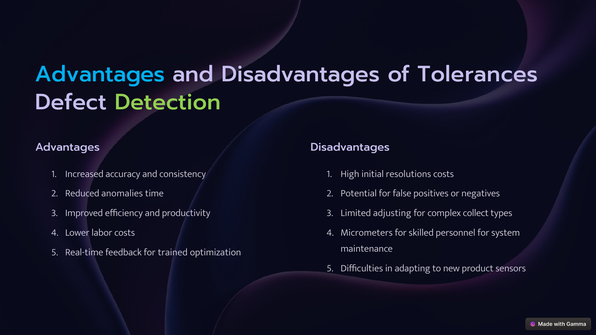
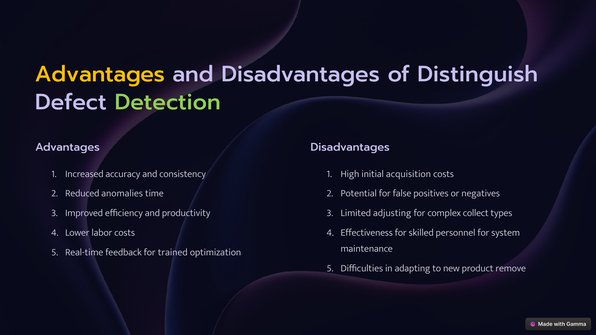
Advantages colour: light blue -> yellow (100, 74)
Tolerances: Tolerances -> Distinguish (478, 74)
resolutions: resolutions -> acquisition (408, 174)
Micrometers: Micrometers -> Effectiveness (367, 233)
sensors: sensors -> remove (511, 268)
